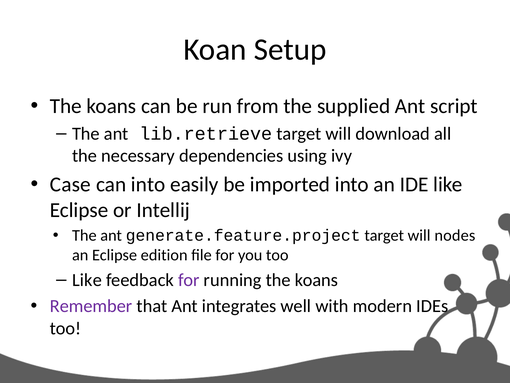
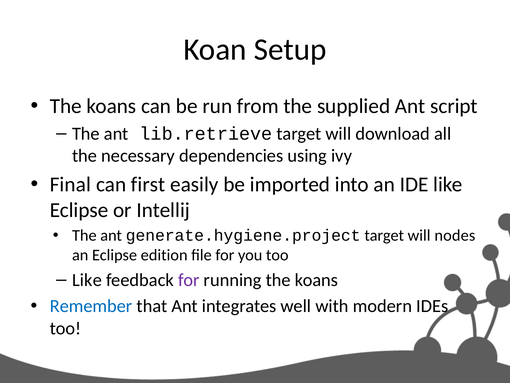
Case: Case -> Final (70, 184)
can into: into -> first (148, 184)
generate.feature.project: generate.feature.project -> generate.hygiene.project (243, 235)
Remember colour: purple -> blue (91, 306)
